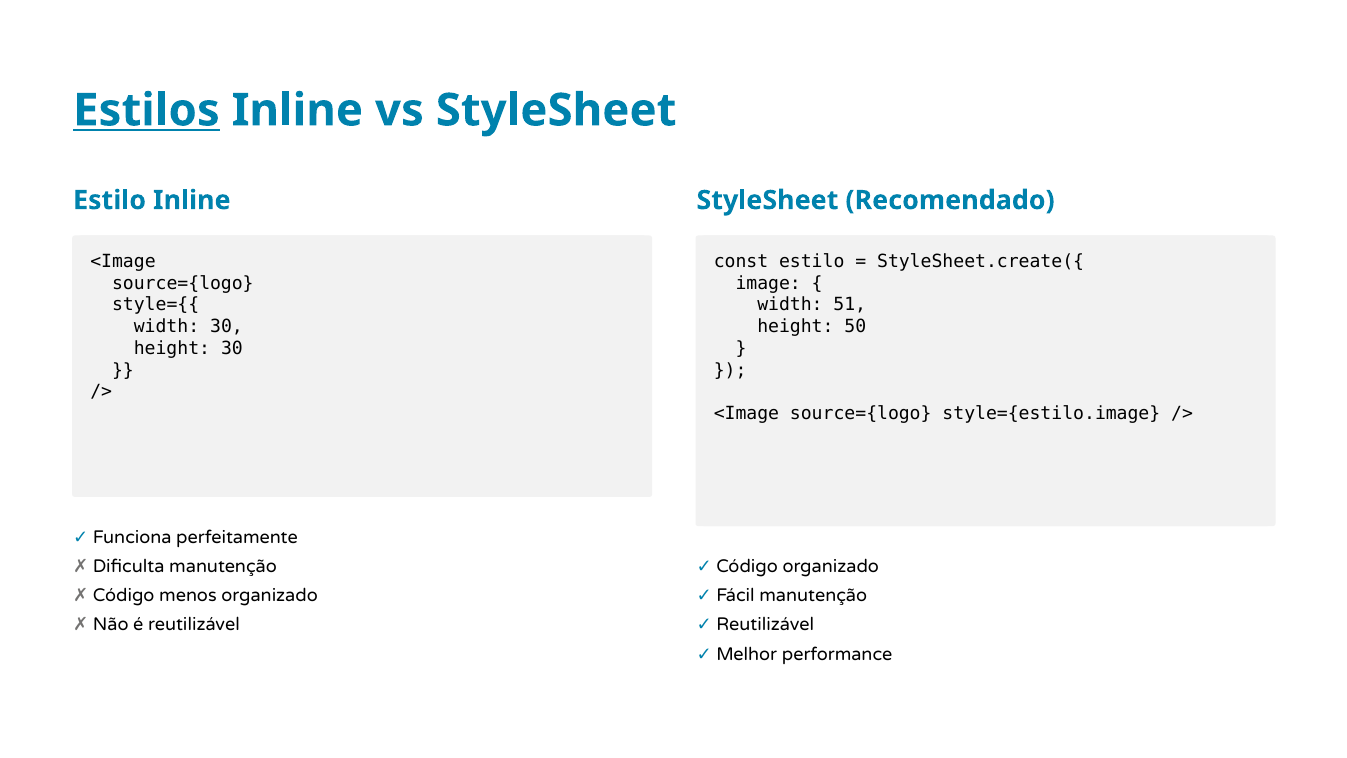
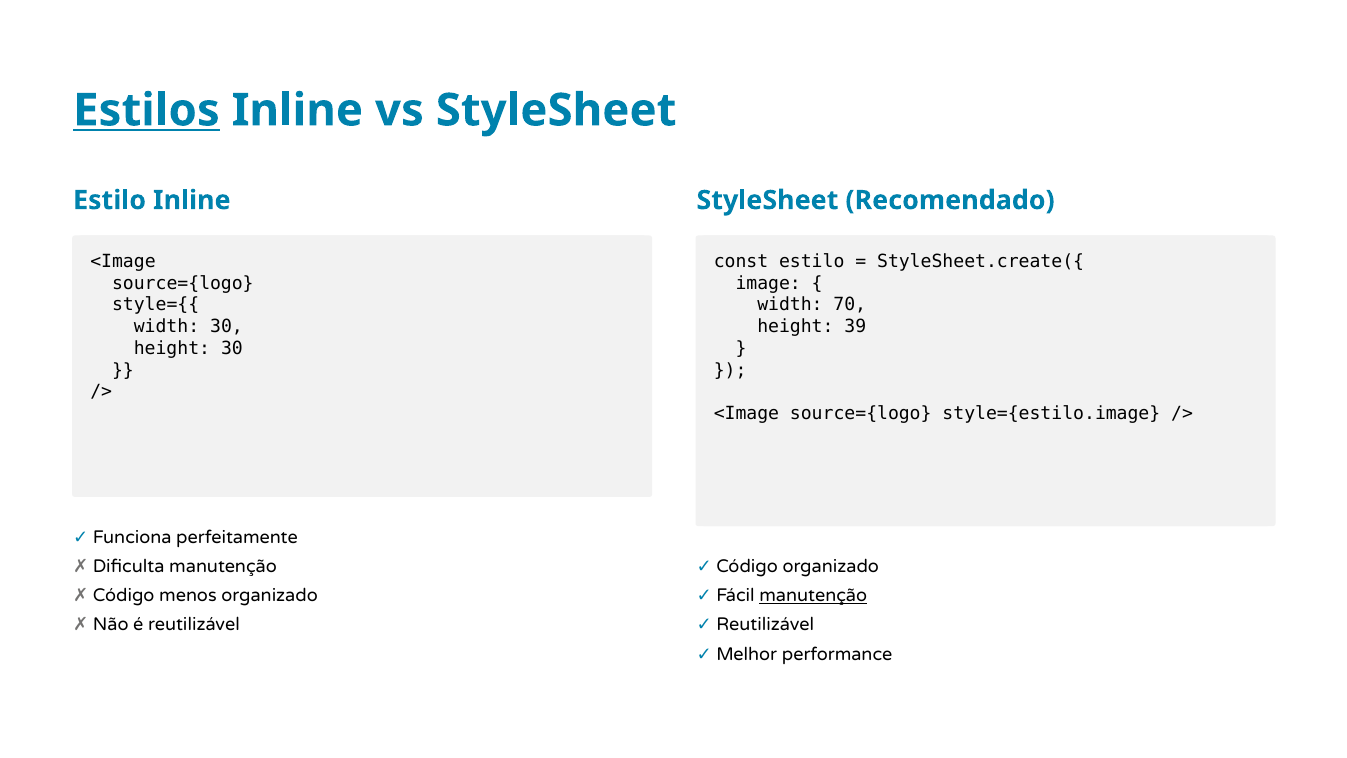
51: 51 -> 70 (850, 305)
50: 50 -> 39 (855, 326)
manutenção underline: none -> present (813, 595)
